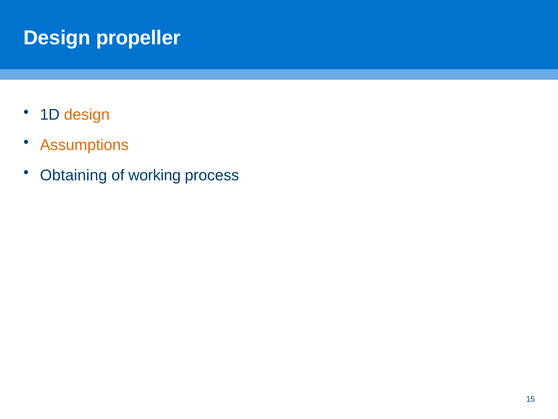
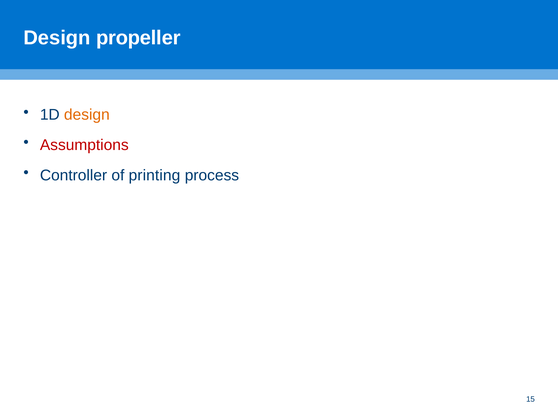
Assumptions colour: orange -> red (84, 145)
Obtaining: Obtaining -> Controller (74, 175)
working: working -> printing (154, 175)
